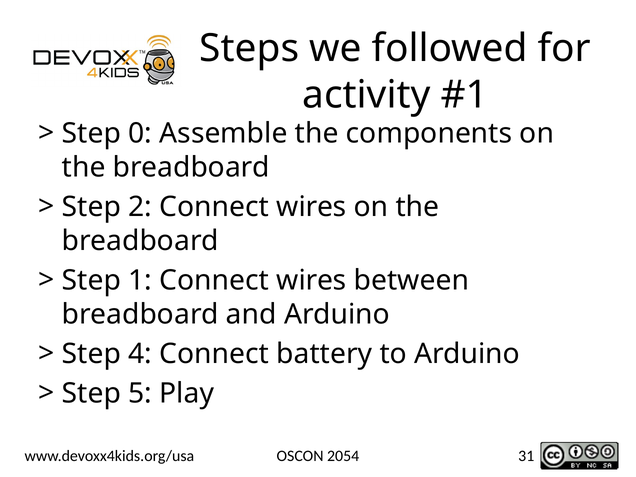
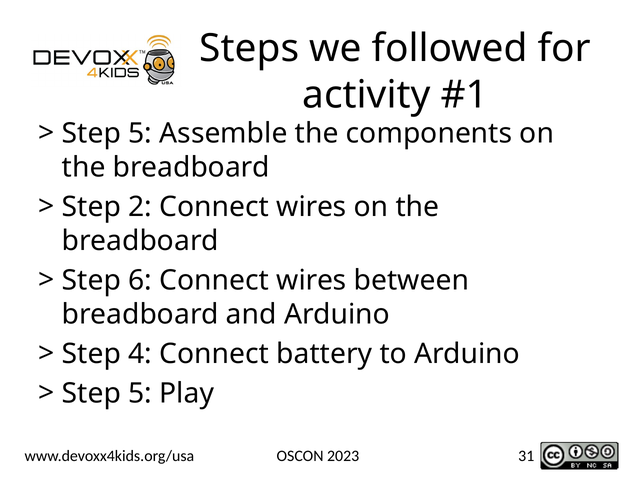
0: 0 -> 5 (140, 133)
1: 1 -> 6 (140, 280)
2054: 2054 -> 2023 (343, 456)
